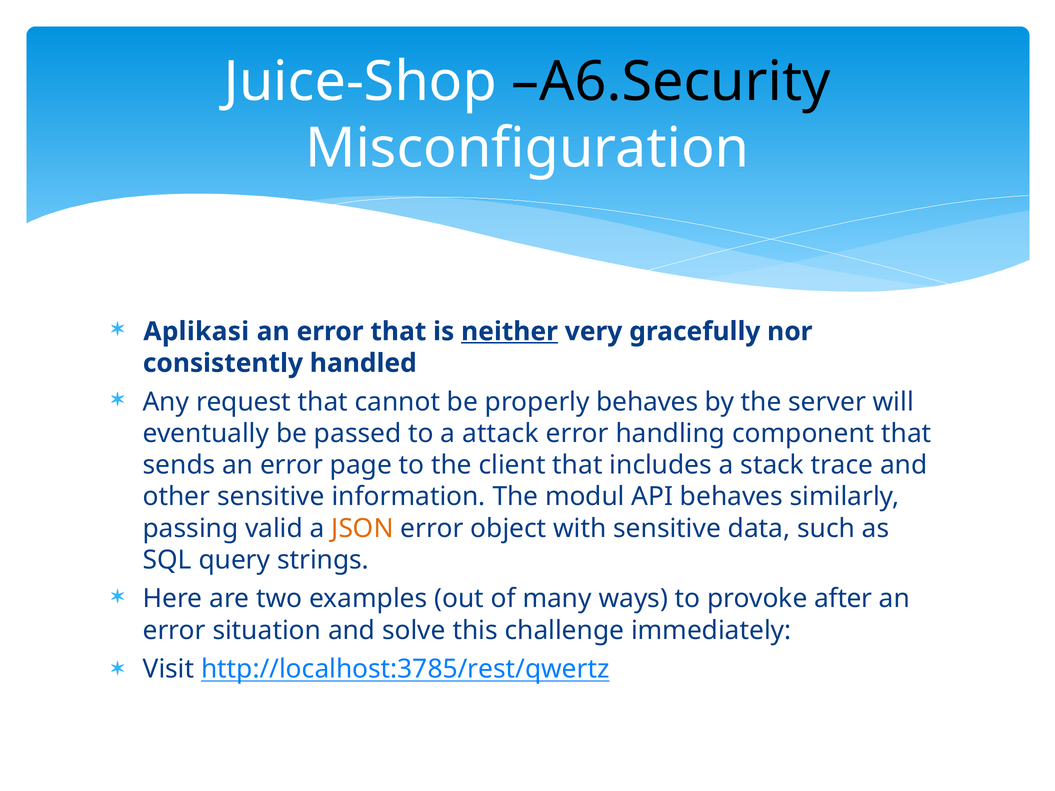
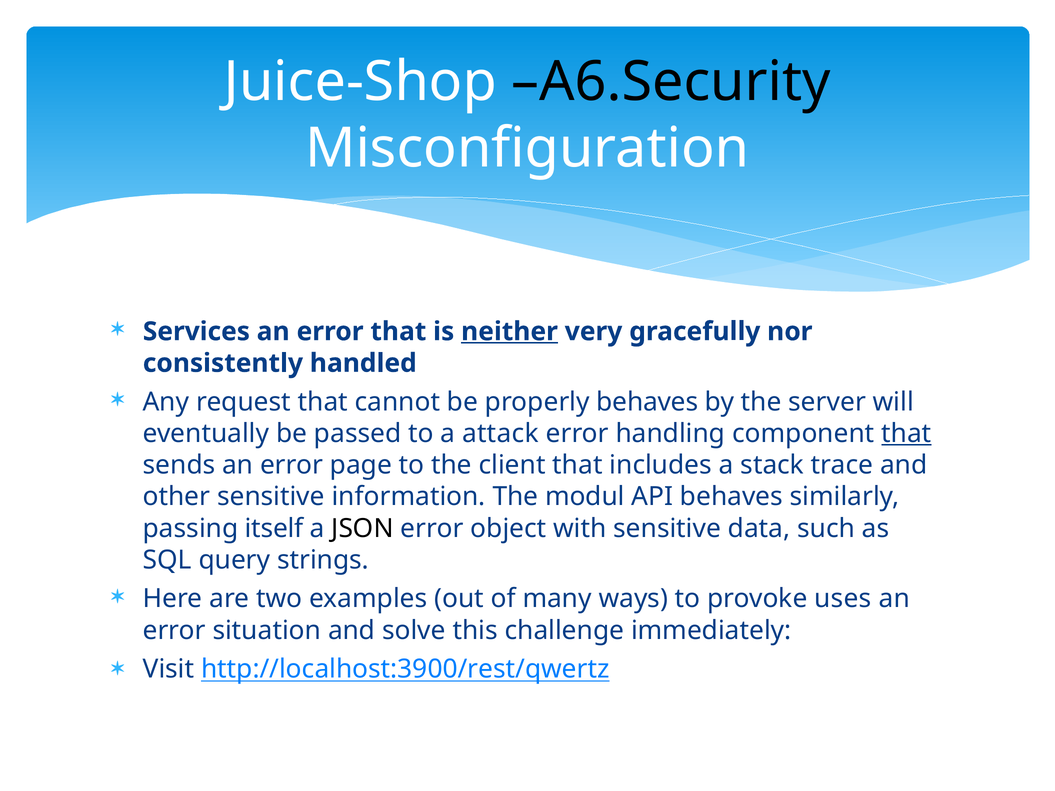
Aplikasi: Aplikasi -> Services (196, 332)
that underline: none -> present (906, 434)
valid: valid -> itself (274, 529)
JSON colour: orange -> black (362, 529)
after: after -> uses (843, 599)
http://localhost:3785/rest/qwertz: http://localhost:3785/rest/qwertz -> http://localhost:3900/rest/qwertz (405, 669)
